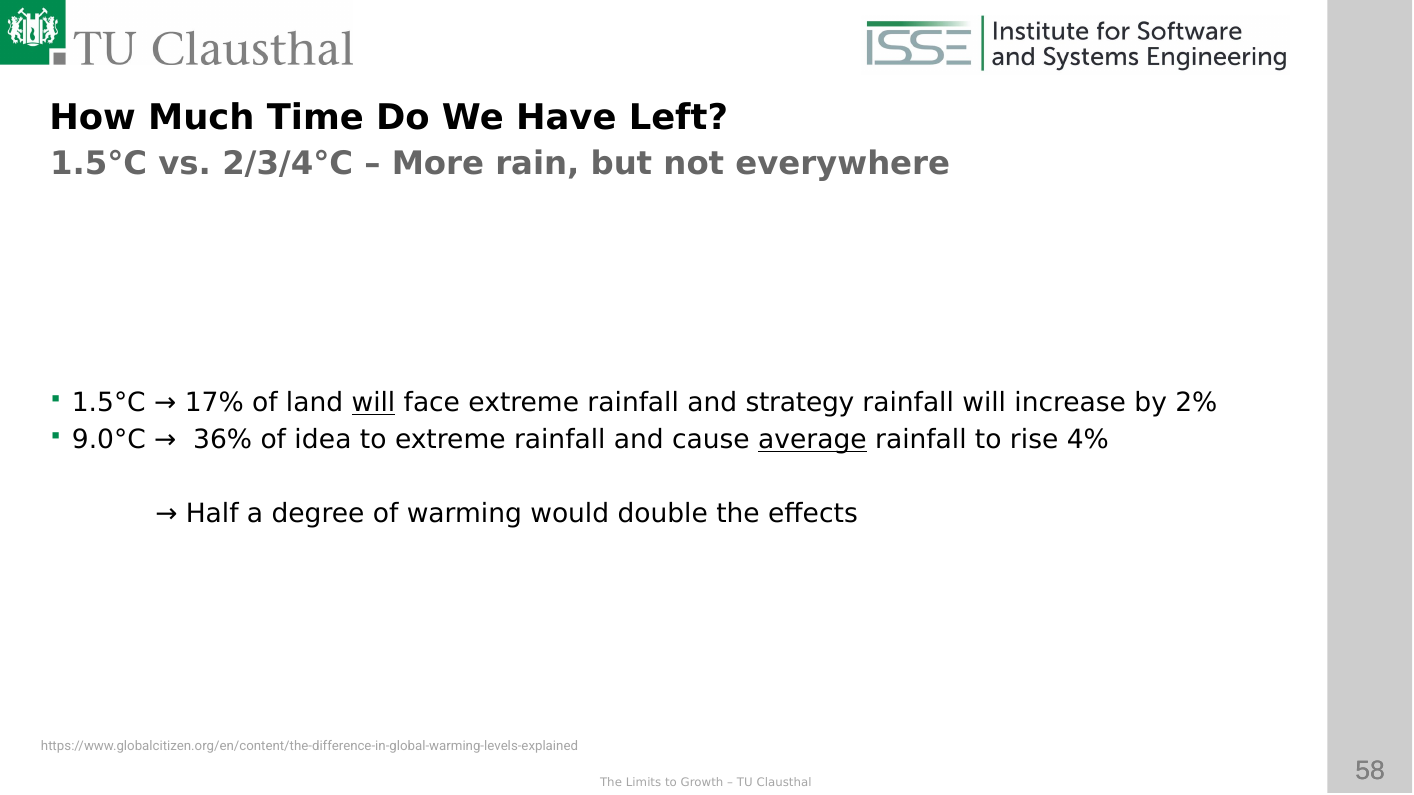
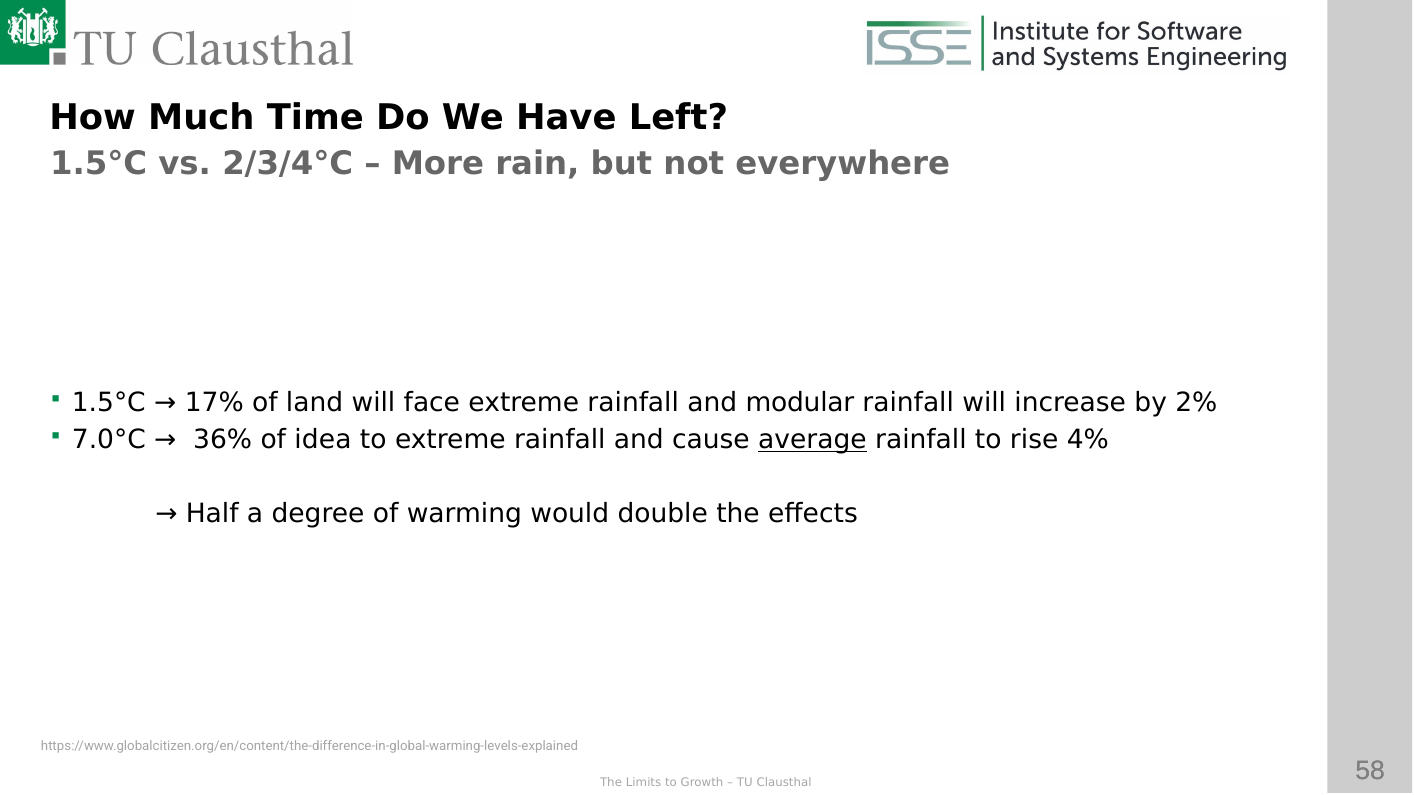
will underline: present -> none (373, 403)
strategy: strategy -> modular (800, 403)
9.0°C: 9.0°C -> 7.0°C (109, 440)
